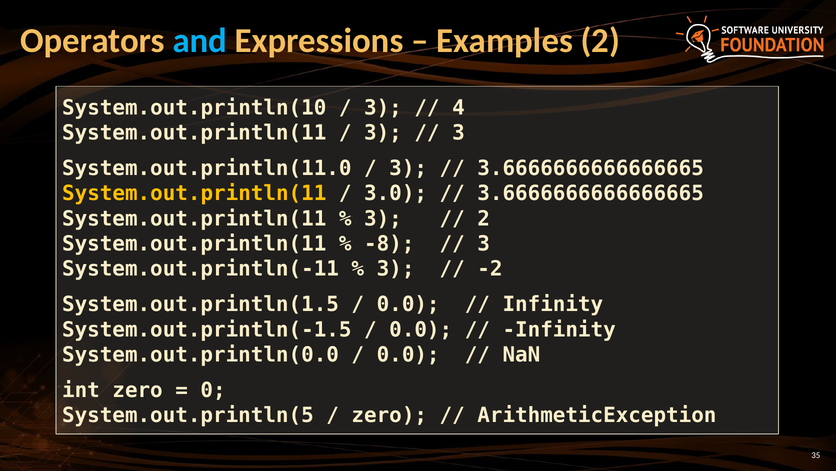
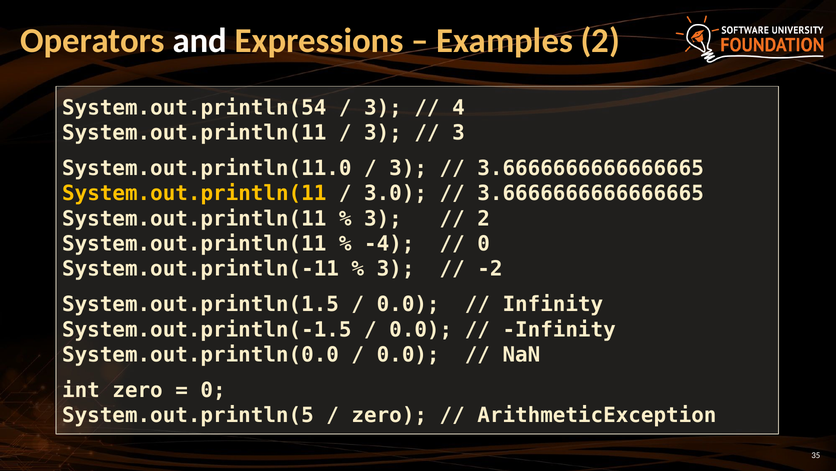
and colour: light blue -> white (200, 41)
System.out.println(10: System.out.println(10 -> System.out.println(54 (194, 108)
-8: -8 -> -4 (389, 243)
3: 3 -> 0 (484, 243)
